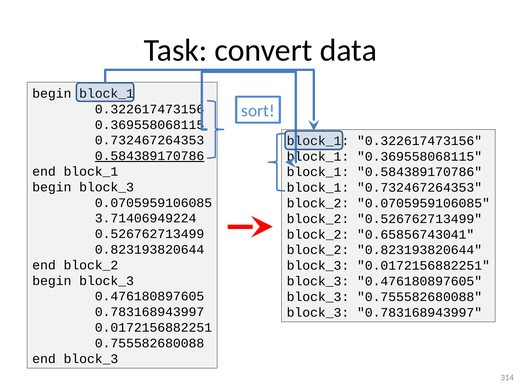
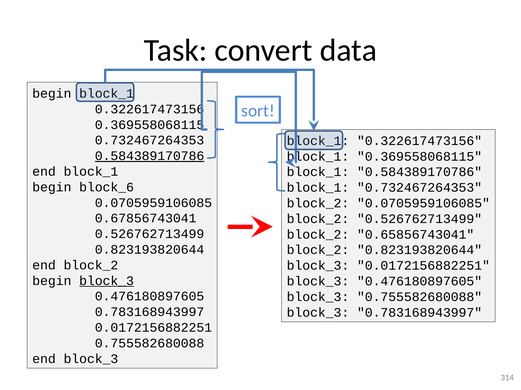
block_3: block_3 -> block_6 (107, 188)
3.71406949224: 3.71406949224 -> 0.67856743041 (146, 219)
block_3 underline: none -> present (107, 281)
